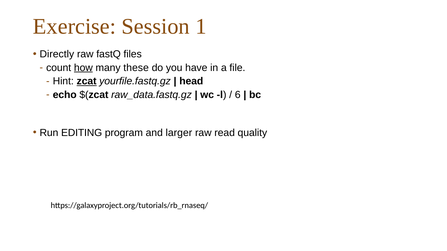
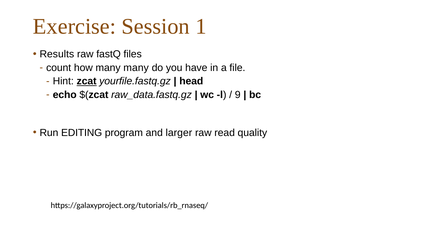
Directly: Directly -> Results (57, 54)
how underline: present -> none (83, 68)
many these: these -> many (136, 68)
6: 6 -> 9 (238, 95)
